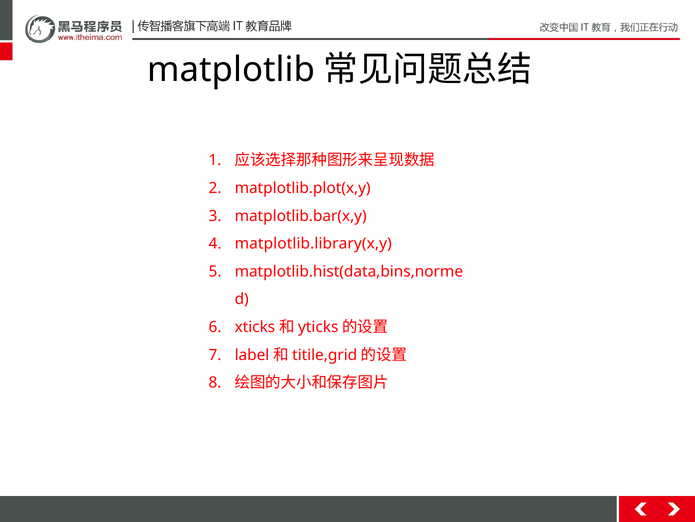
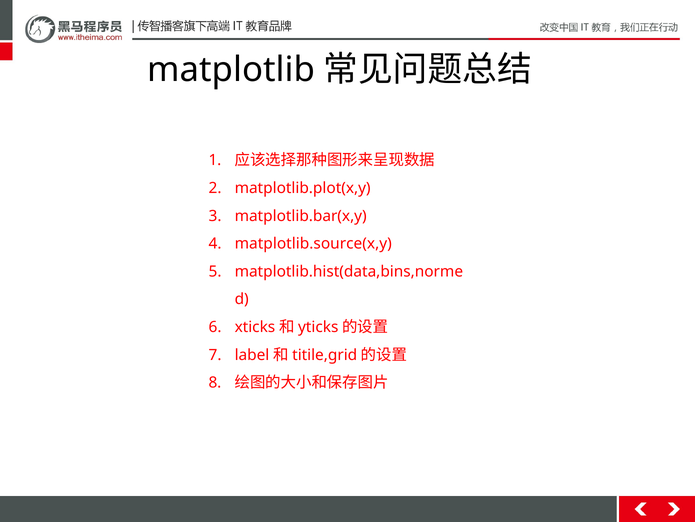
matplotlib.library(x,y: matplotlib.library(x,y -> matplotlib.source(x,y (313, 243)
